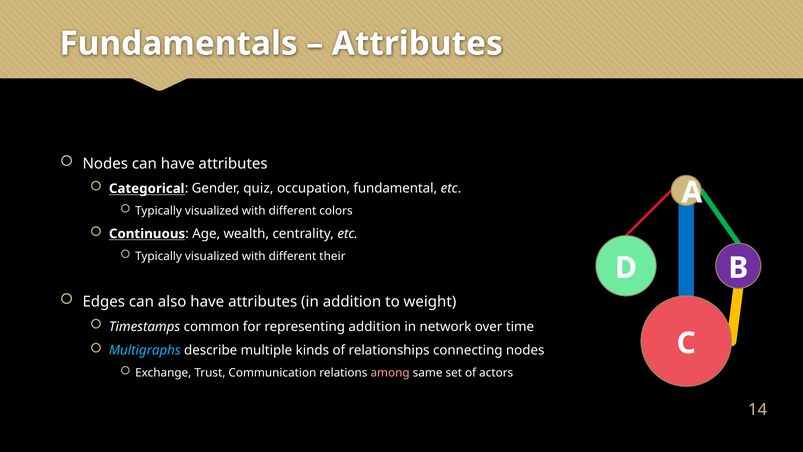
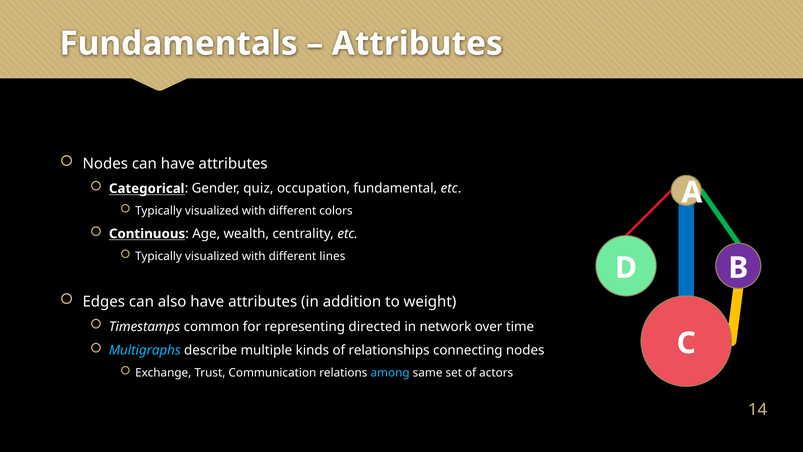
their: their -> lines (332, 256)
representing addition: addition -> directed (375, 326)
among colour: pink -> light blue (390, 372)
